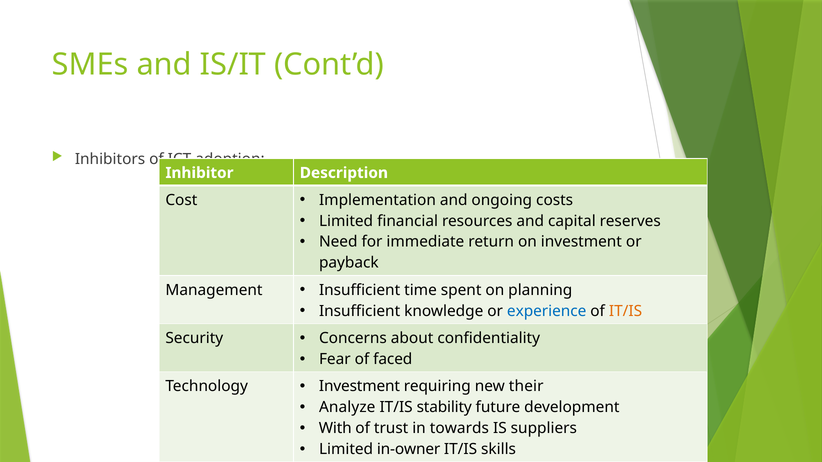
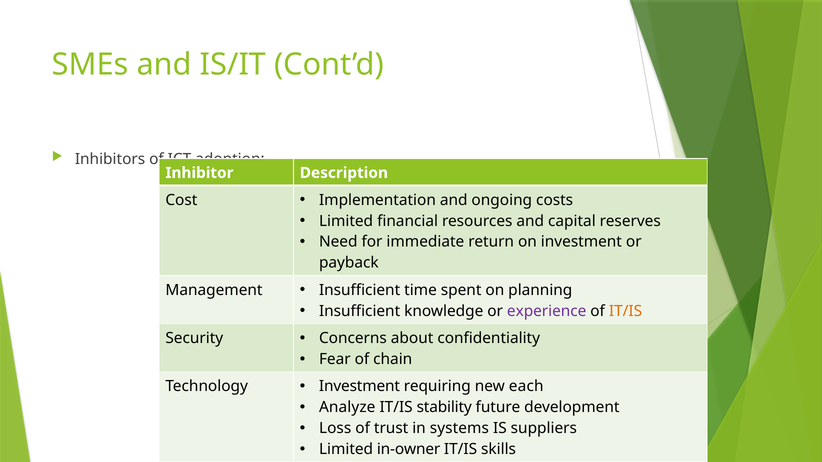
experience colour: blue -> purple (547, 311)
faced: faced -> chain (393, 359)
their: their -> each (526, 386)
With: With -> Loss (335, 428)
towards: towards -> systems (459, 428)
